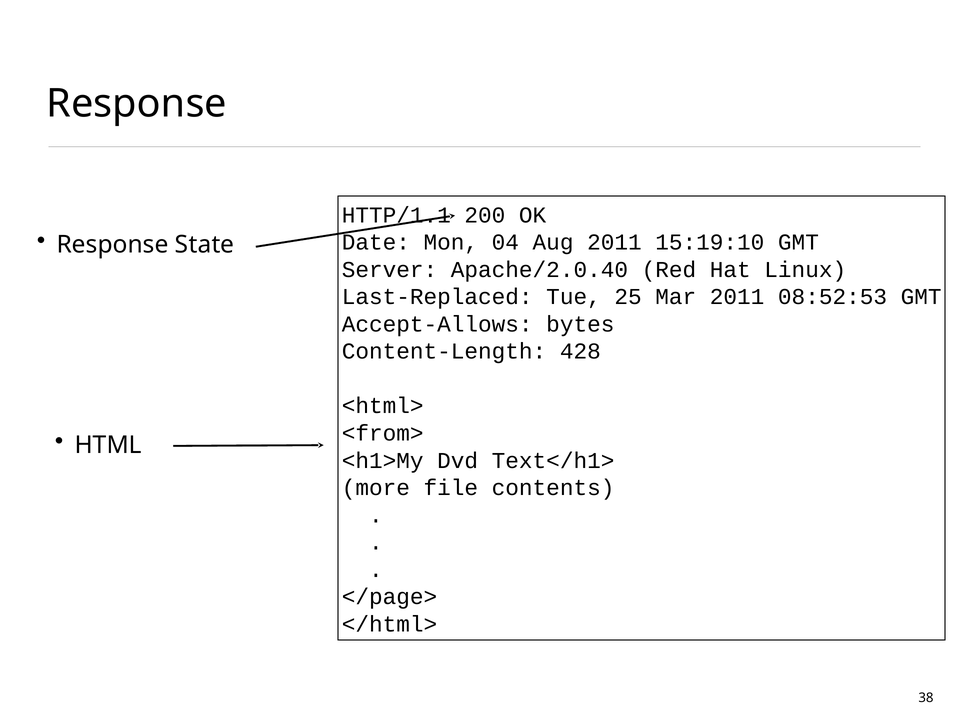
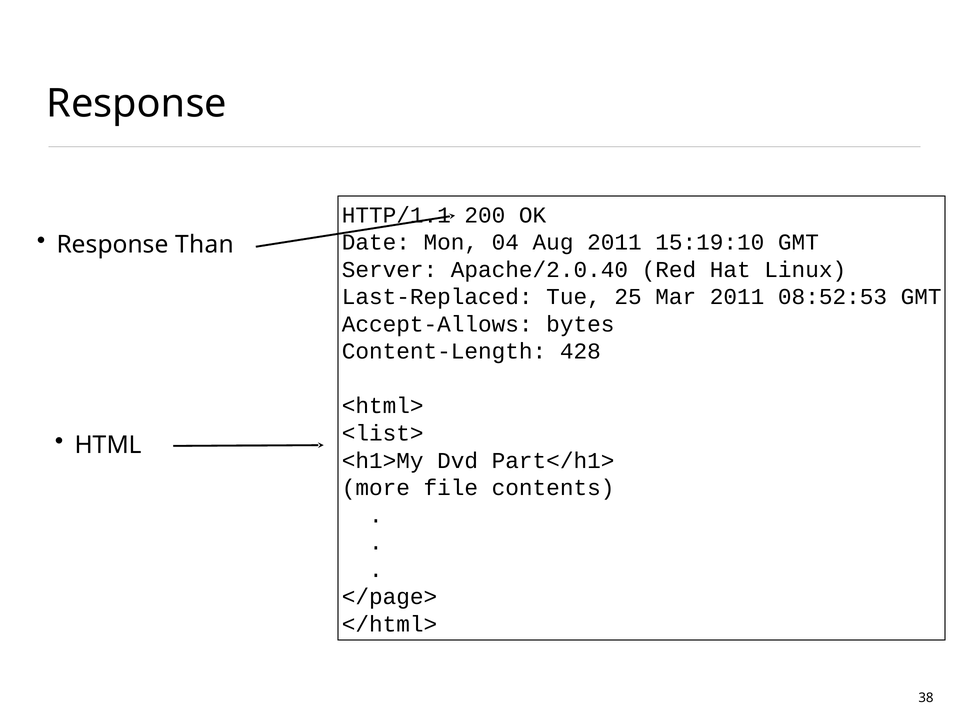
State: State -> Than (205, 245)
<from>: <from> -> <list> (383, 433)
Text</h1>: Text</h1> -> Part</h1> (553, 460)
